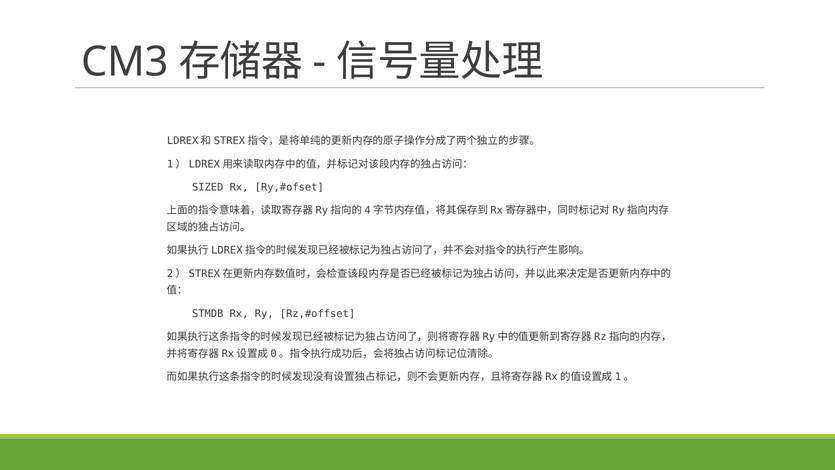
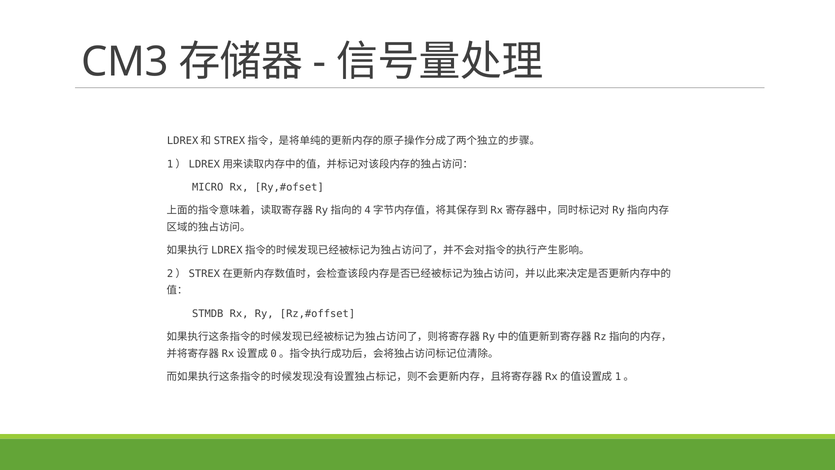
SIZED: SIZED -> MICRO (208, 187)
